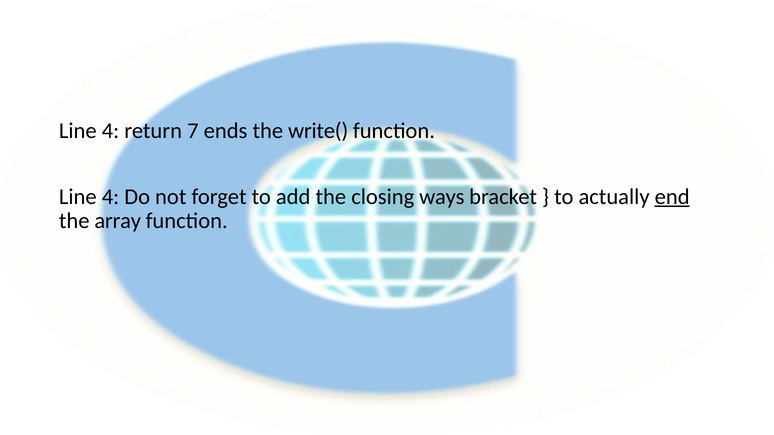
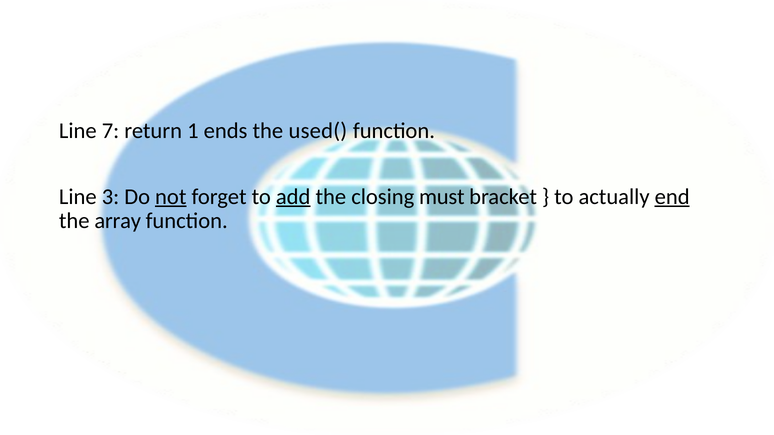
4: 4 -> 7 (111, 131)
7: 7 -> 1 (193, 131)
write(: write( -> used( (318, 131)
4: 4 -> 3 (111, 197)
not underline: none -> present (171, 197)
add underline: none -> present (293, 197)
ways: ways -> must (442, 197)
